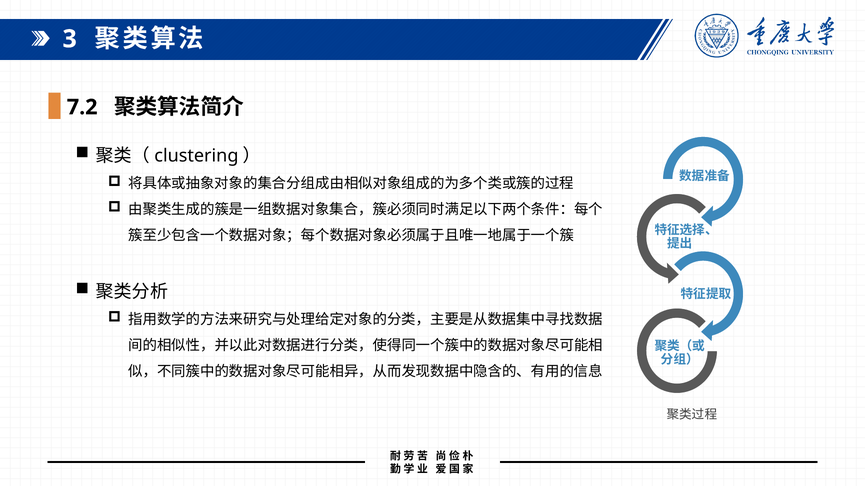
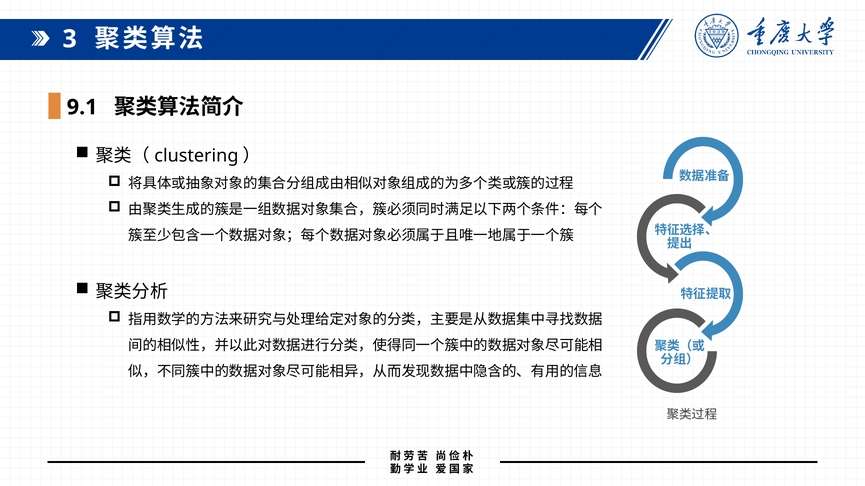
7.2: 7.2 -> 9.1 (82, 107)
